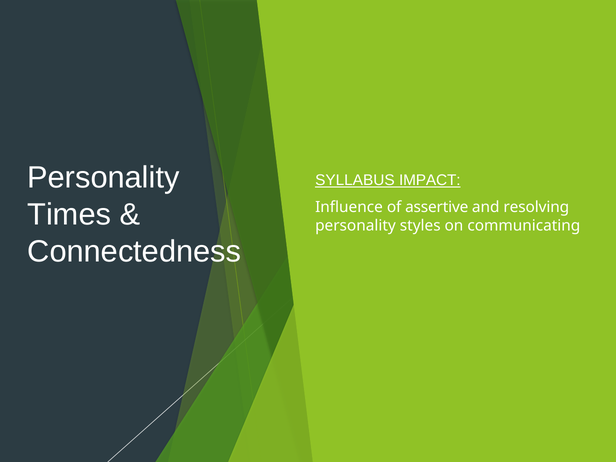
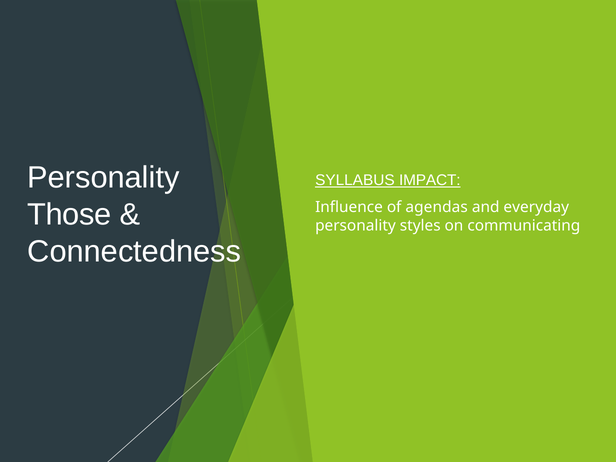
Times: Times -> Those (69, 215)
assertive: assertive -> agendas (437, 207)
resolving: resolving -> everyday (536, 207)
